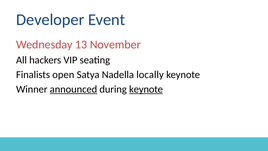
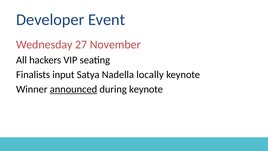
13: 13 -> 27 (81, 44)
open: open -> input (63, 74)
keynote underline: present -> none (146, 89)
